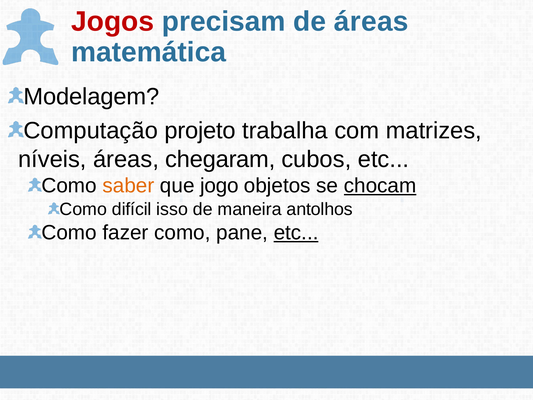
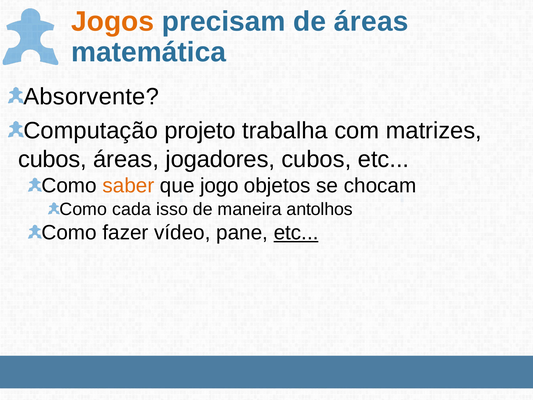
Jogos colour: red -> orange (113, 22)
Modelagem: Modelagem -> Absorvente (91, 97)
níveis: níveis -> cubos (52, 159)
chegaram: chegaram -> jogadores (220, 159)
chocam underline: present -> none (380, 186)
difícil: difícil -> cada (132, 209)
fazer como: como -> vídeo (182, 233)
